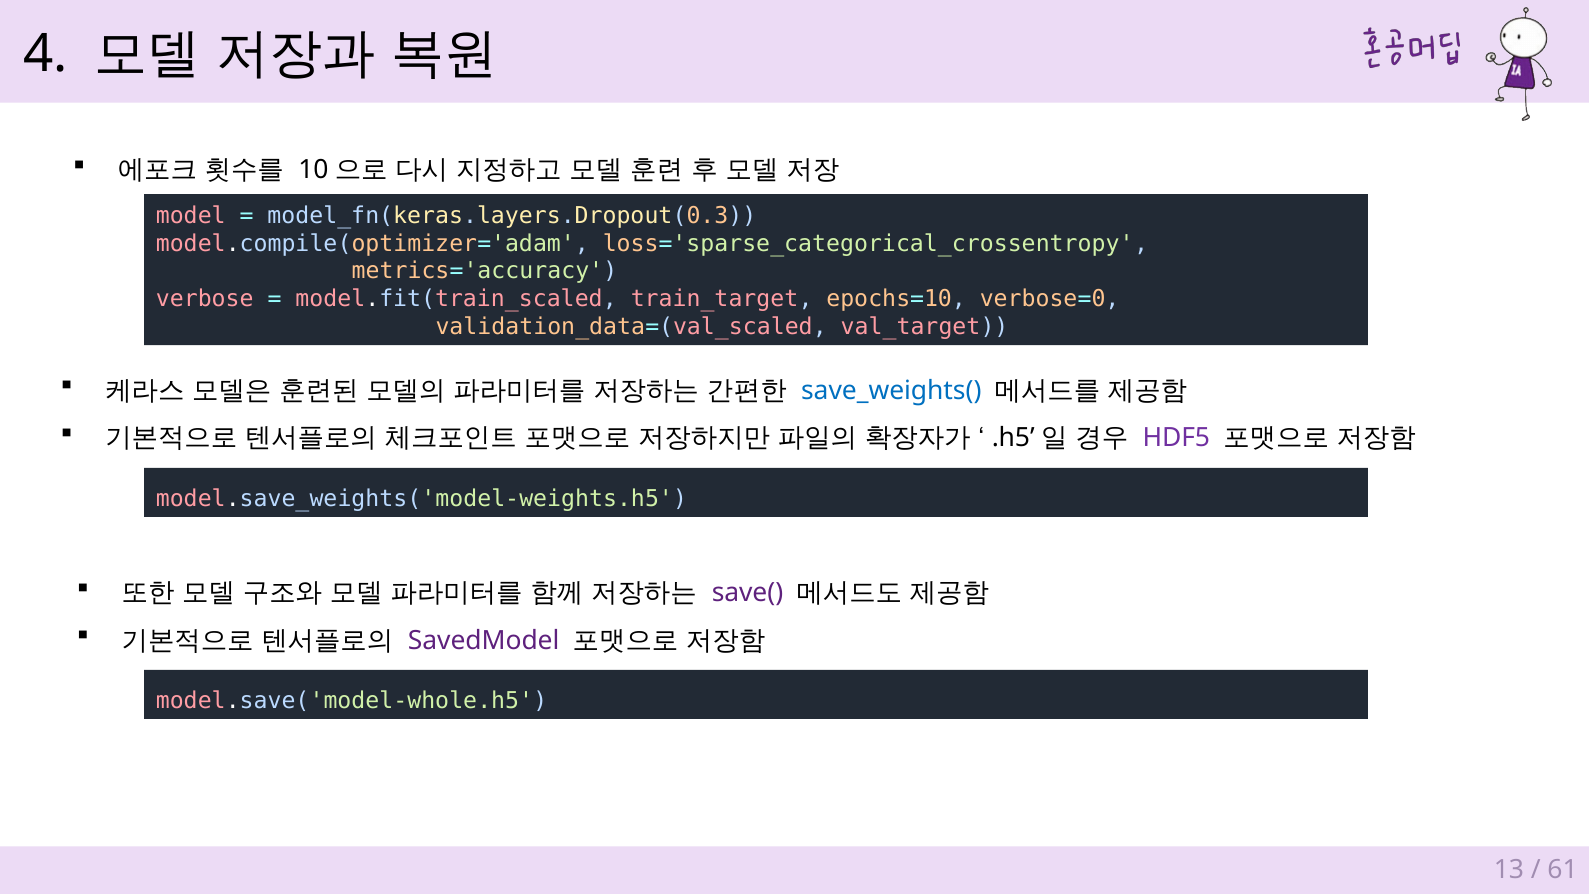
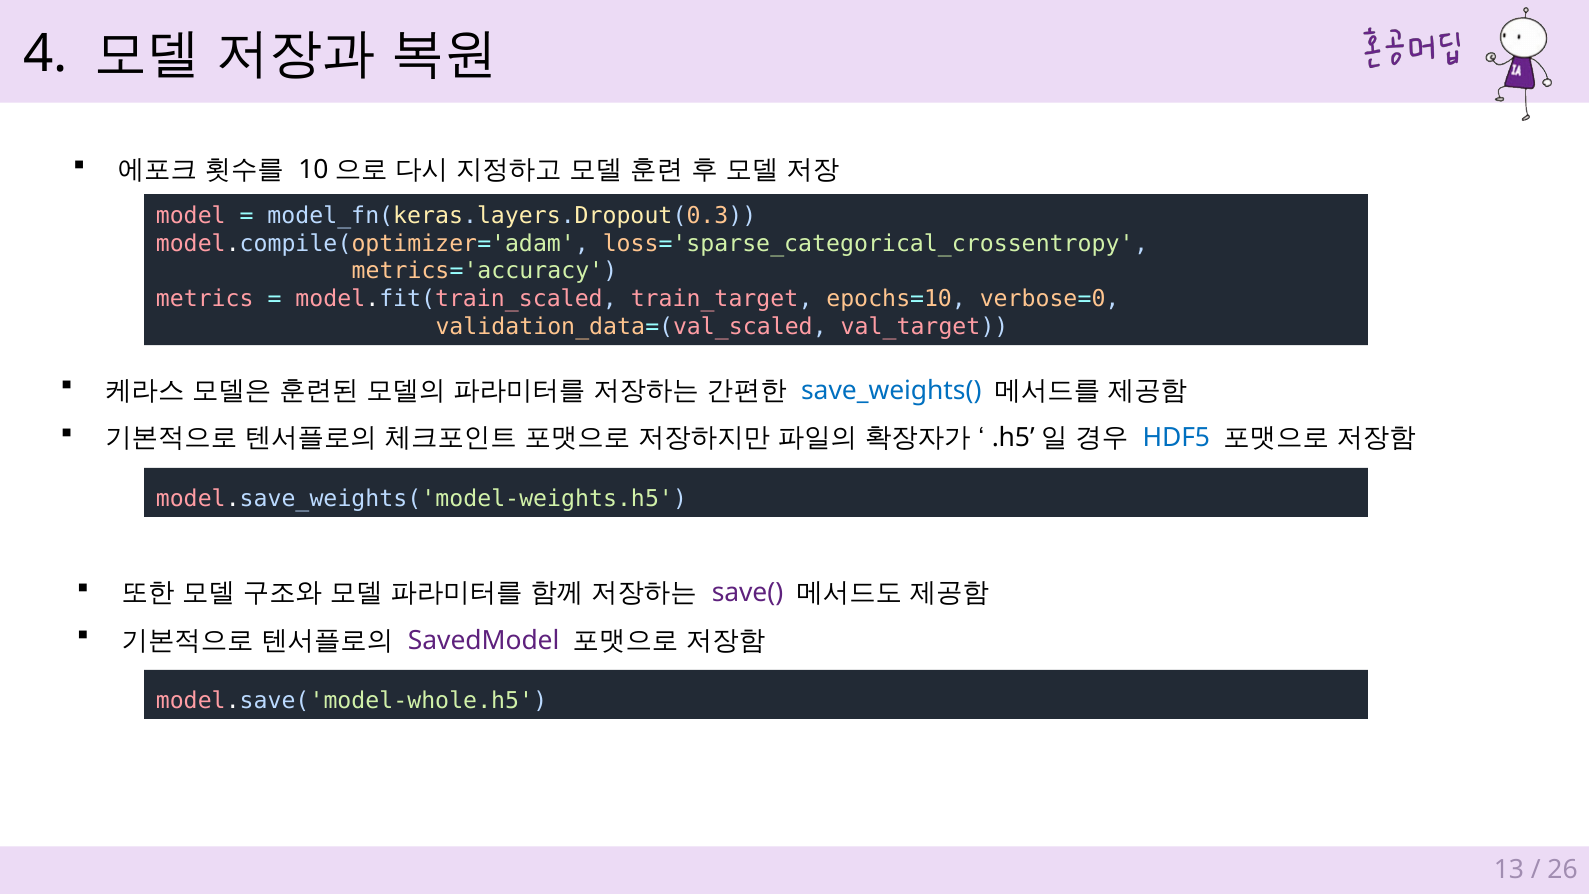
verbose: verbose -> metrics (205, 299)
HDF5 colour: purple -> blue (1176, 438)
61: 61 -> 26 (1563, 870)
